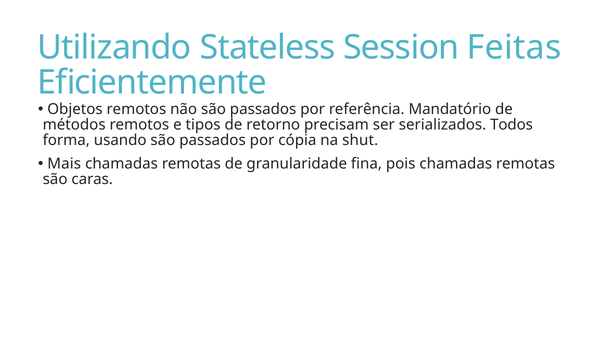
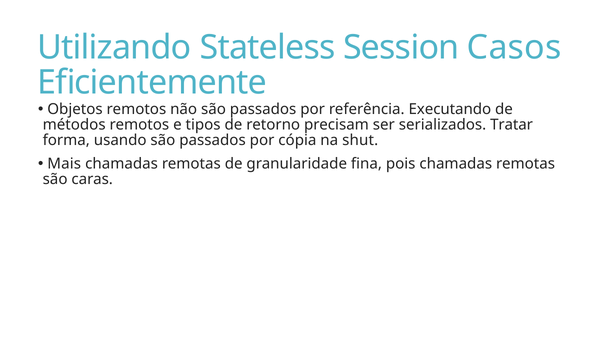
Feitas: Feitas -> Casos (514, 48)
Mandatório: Mandatório -> Executando (450, 109)
Todos: Todos -> Tratar (512, 125)
